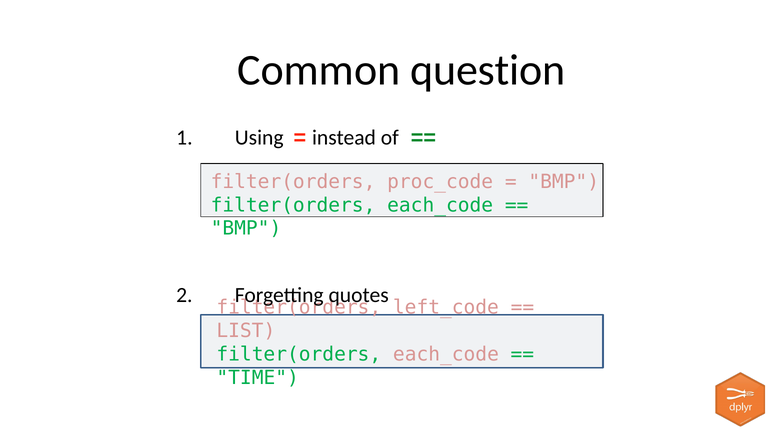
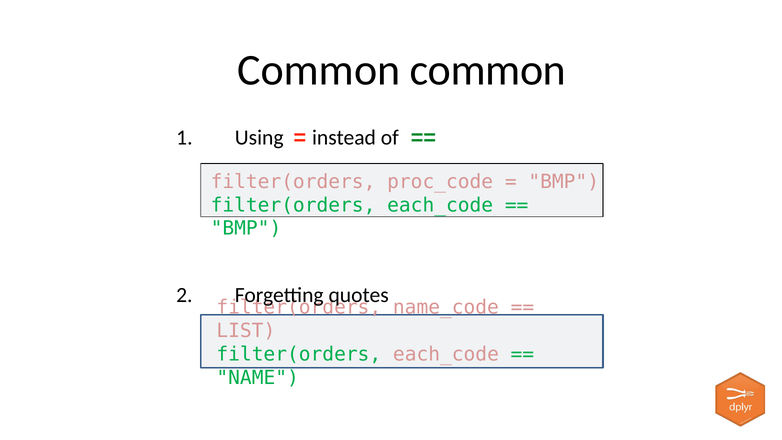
Common question: question -> common (488, 70)
left_code: left_code -> name_code (446, 307)
TIME: TIME -> NAME (258, 378)
